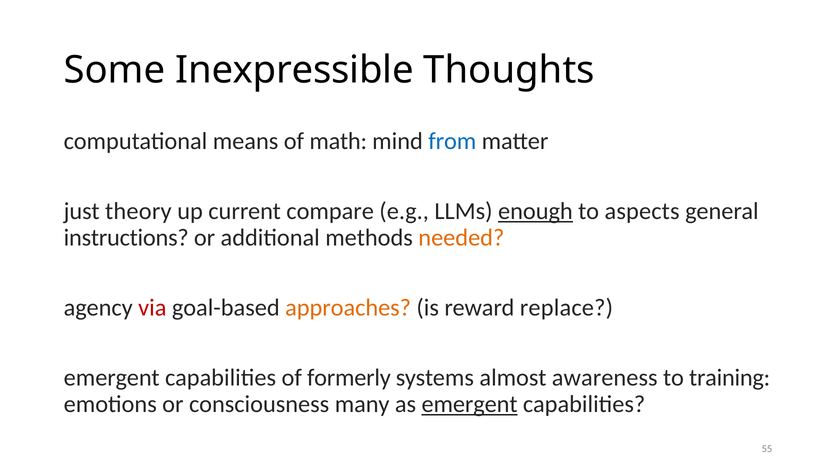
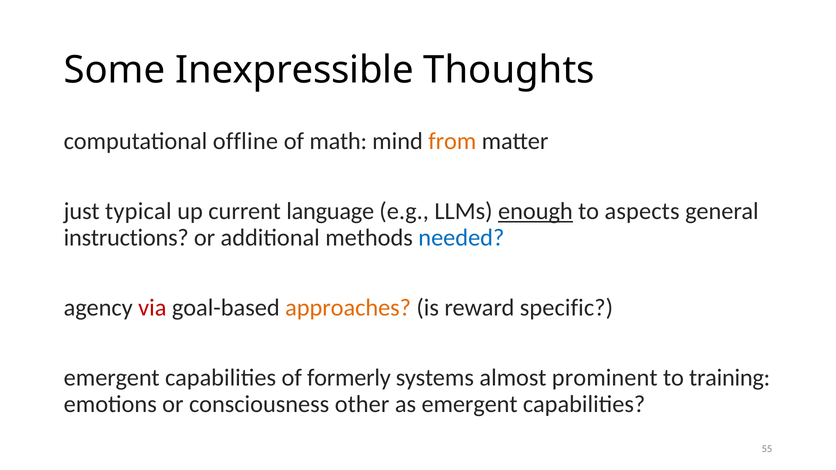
means: means -> offline (245, 141)
from colour: blue -> orange (452, 141)
theory: theory -> typical (138, 211)
compare: compare -> language (330, 211)
needed colour: orange -> blue (461, 238)
replace: replace -> specific (566, 308)
awareness: awareness -> prominent (605, 378)
many: many -> other (362, 404)
emergent underline: present -> none (470, 404)
